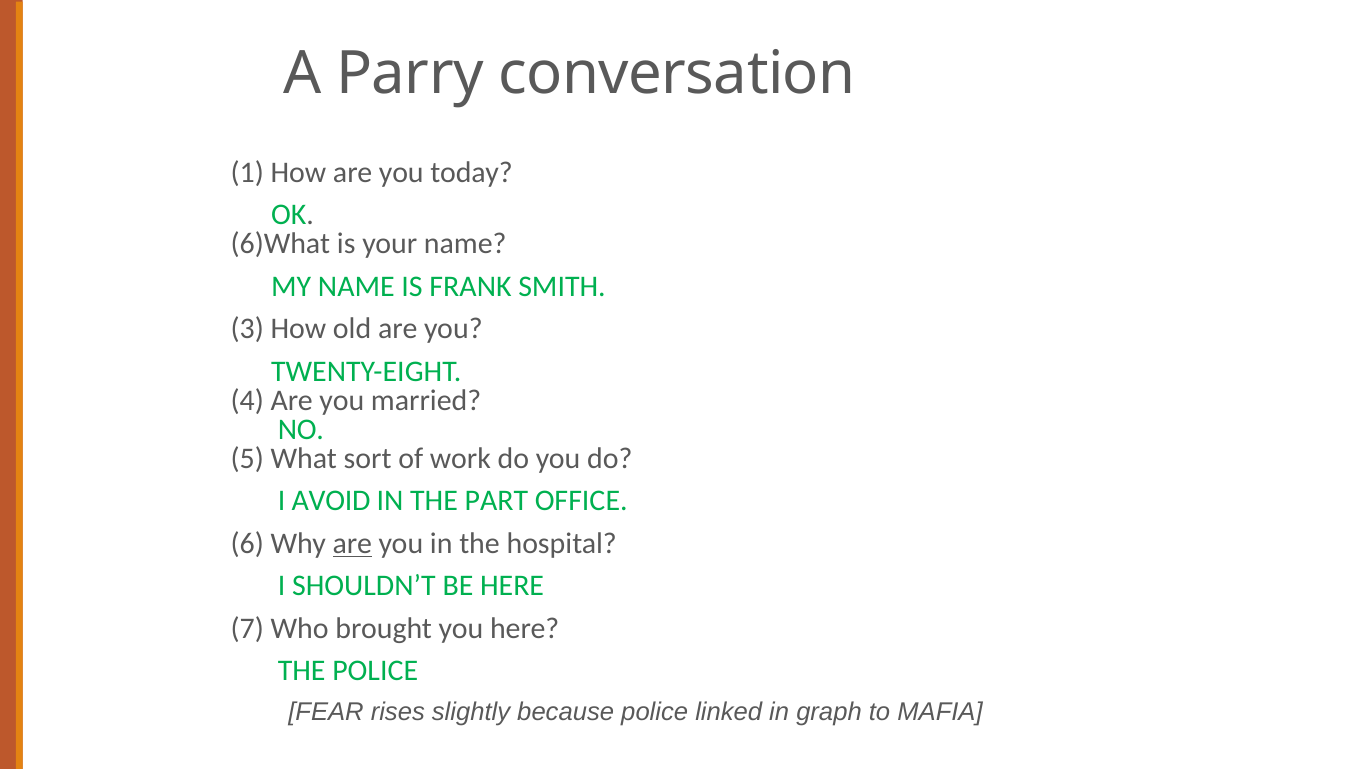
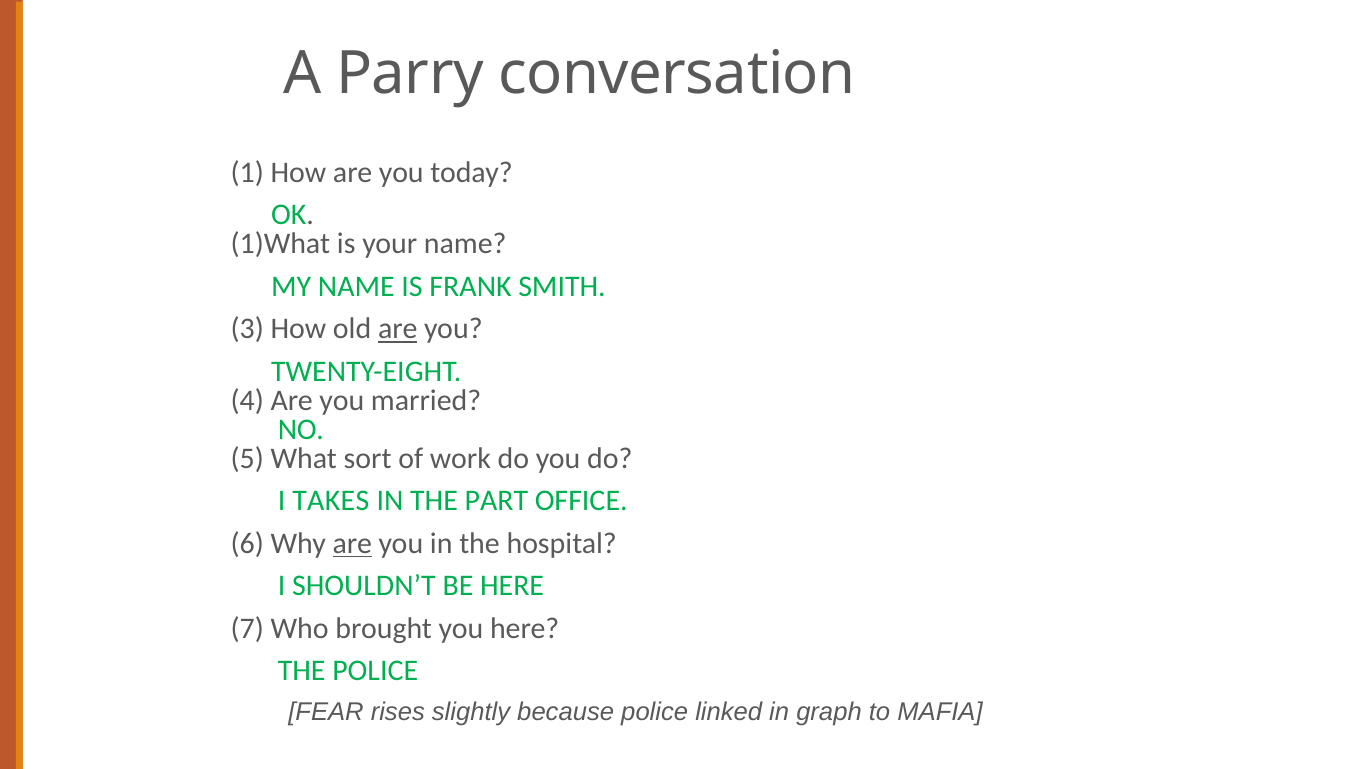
6)What: 6)What -> 1)What (280, 244)
are underline: none -> present (398, 329)
AVOID: AVOID -> TAKES (331, 501)
